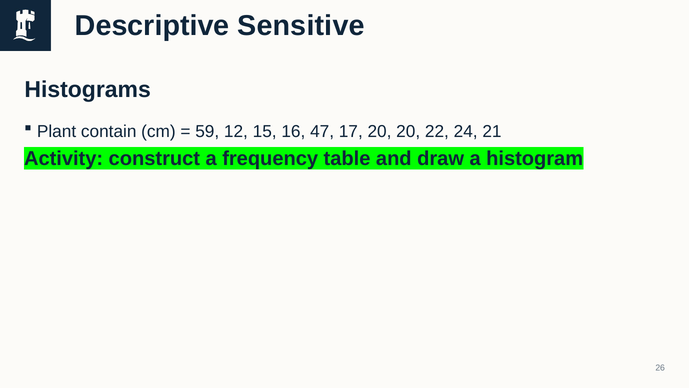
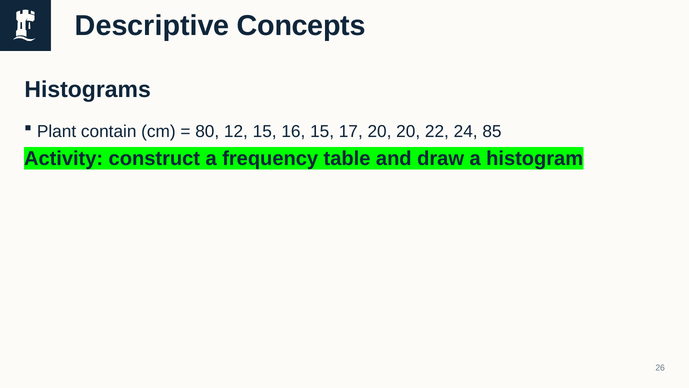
Sensitive: Sensitive -> Concepts (301, 26)
59: 59 -> 80 (207, 131)
16 47: 47 -> 15 (322, 131)
21: 21 -> 85 (492, 131)
